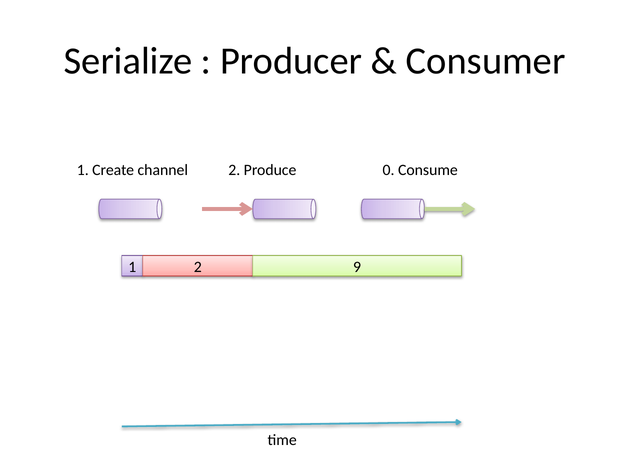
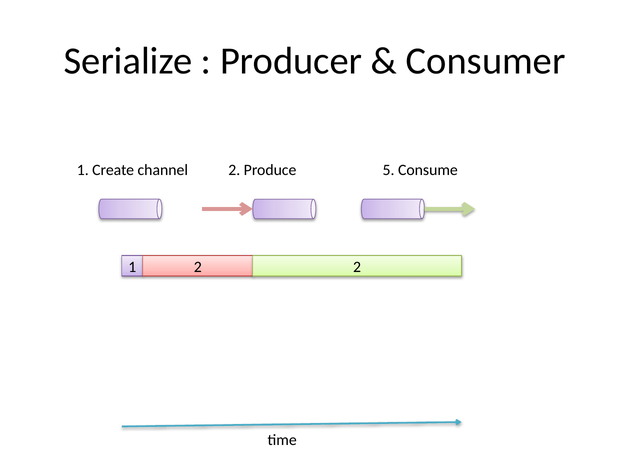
0: 0 -> 5 (389, 170)
2 9: 9 -> 2 (357, 267)
